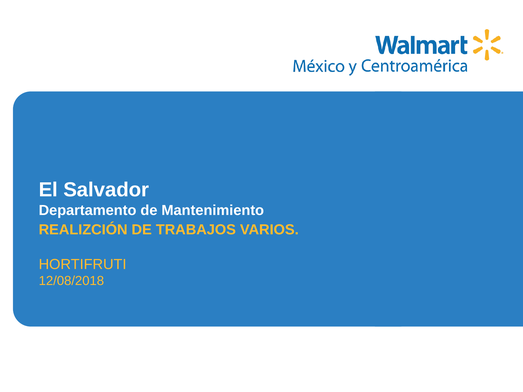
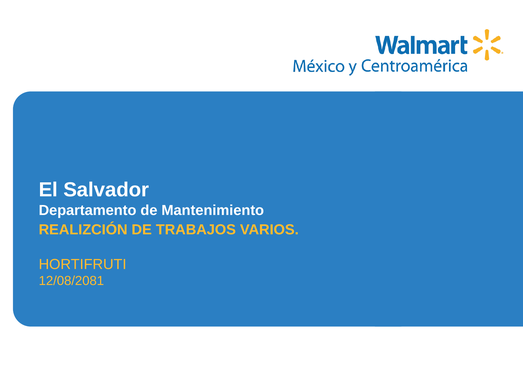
12/08/2018: 12/08/2018 -> 12/08/2081 (71, 281)
